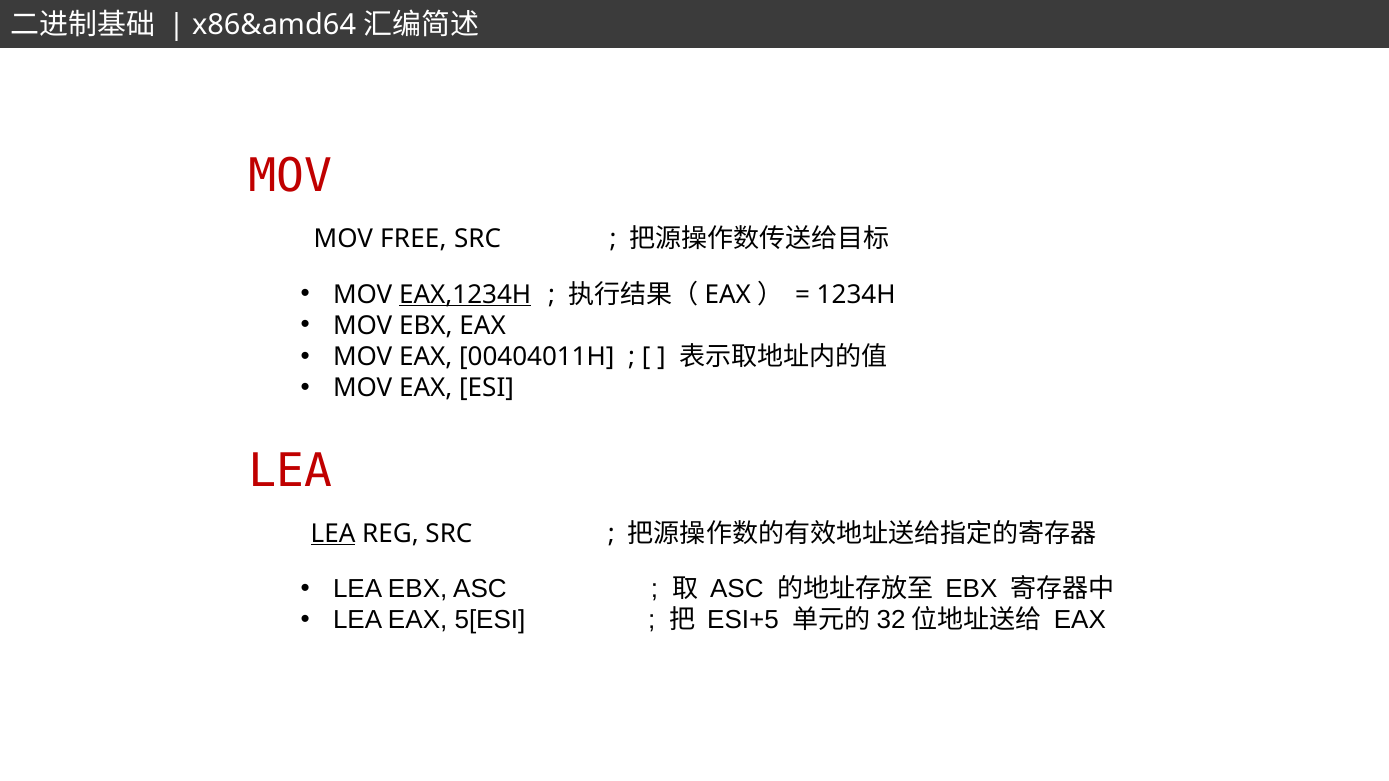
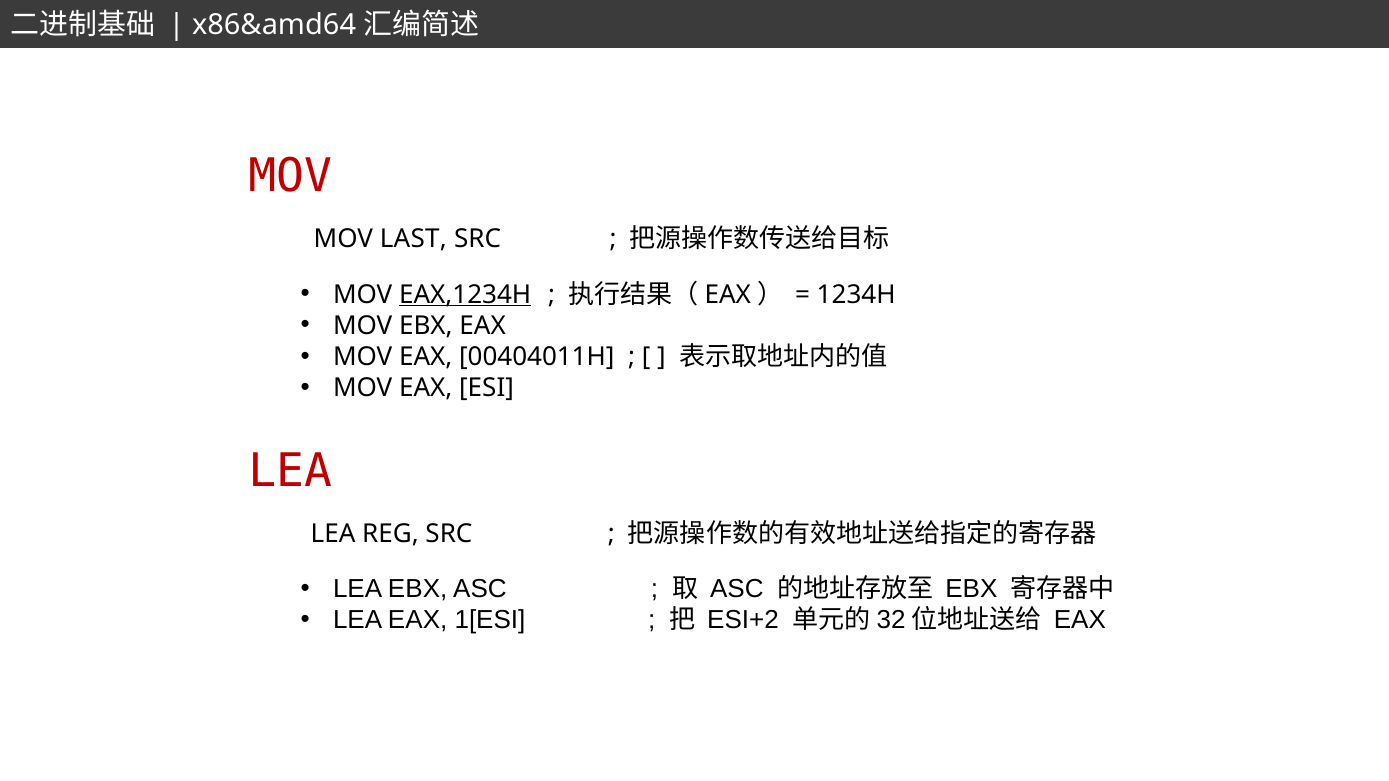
FREE: FREE -> LAST (413, 239)
LEA underline: present -> none (333, 534)
5[ESI: 5[ESI -> 1[ESI (490, 621)
ESI+5: ESI+5 -> ESI+2 (743, 621)
